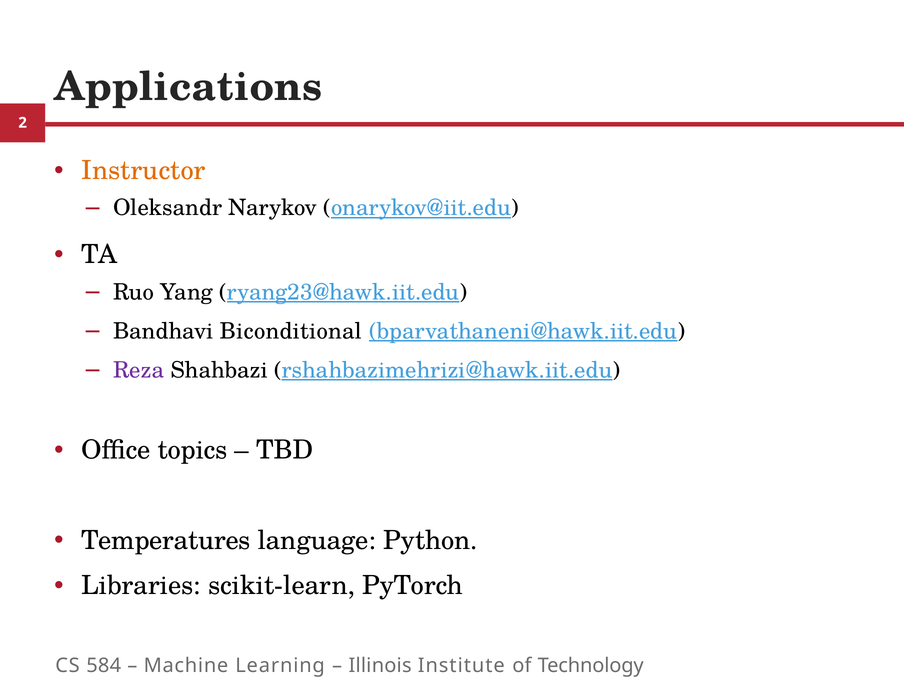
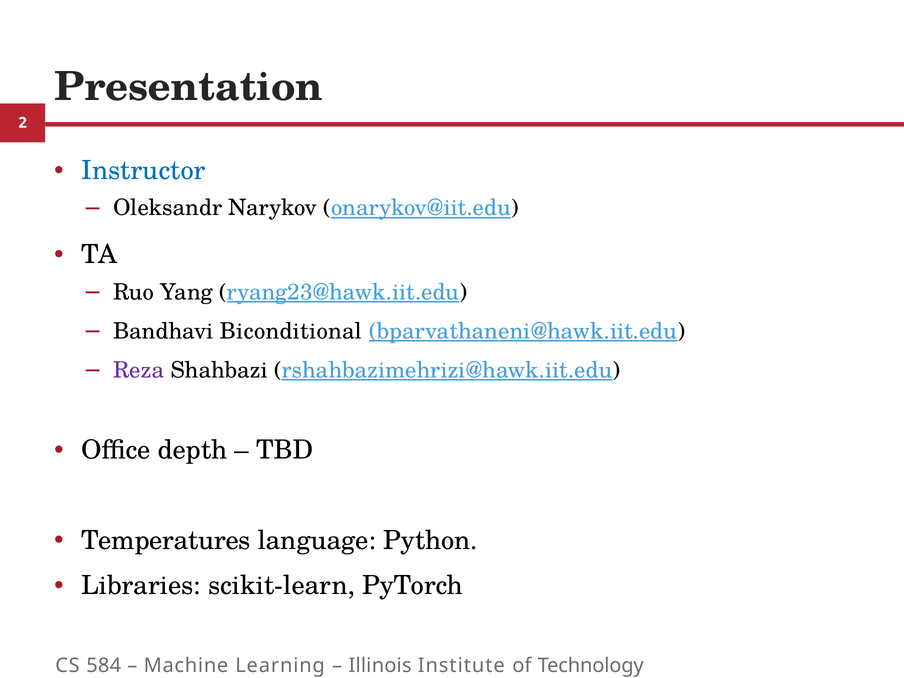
Applications: Applications -> Presentation (189, 87)
Instructor colour: orange -> blue (143, 171)
topics: topics -> depth (193, 450)
